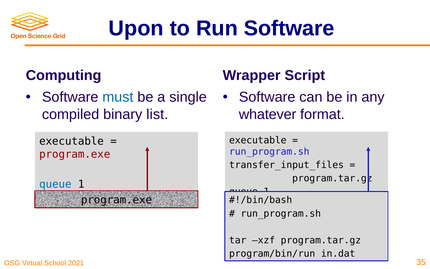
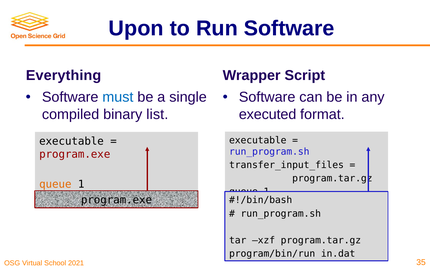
Computing: Computing -> Everything (64, 75)
whatever: whatever -> executed (268, 114)
queue colour: blue -> orange (55, 184)
